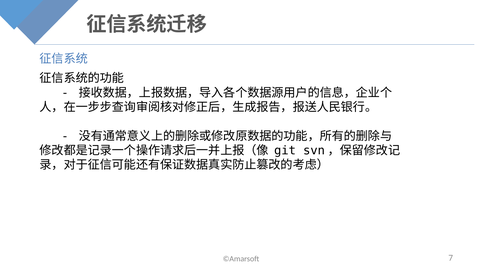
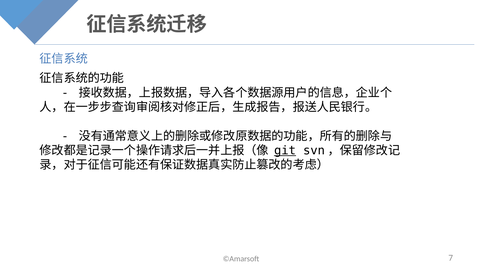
git underline: none -> present (285, 151)
